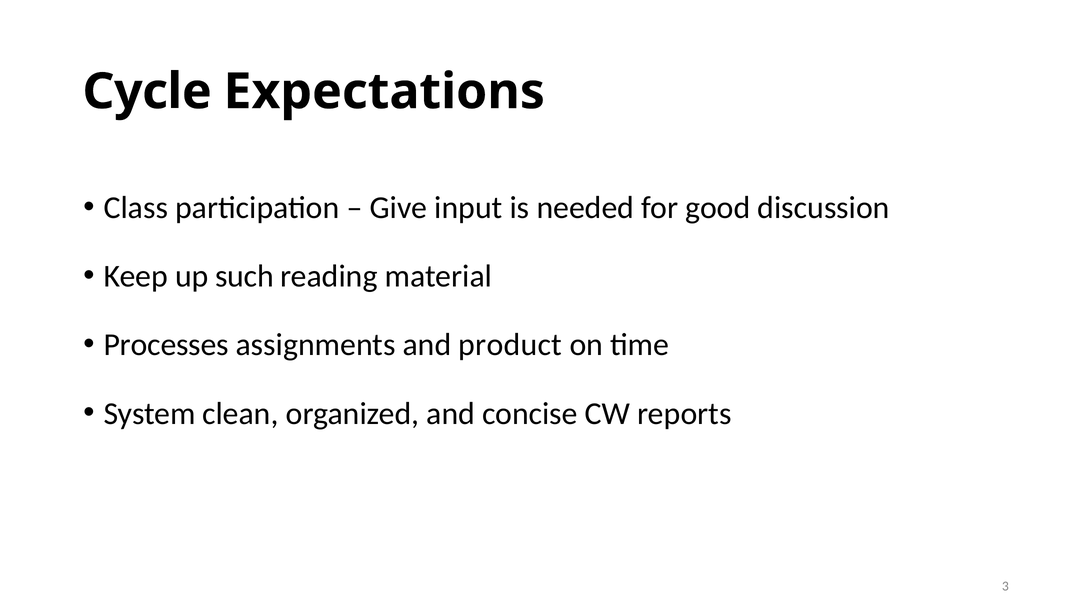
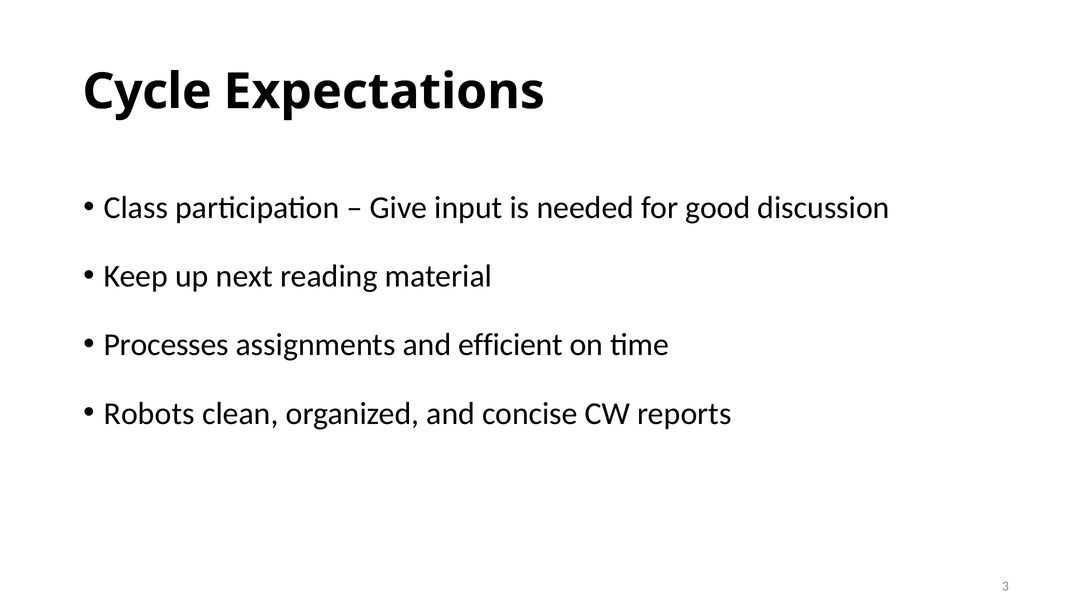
such: such -> next (244, 277)
product: product -> efficient (511, 345)
System: System -> Robots (149, 414)
